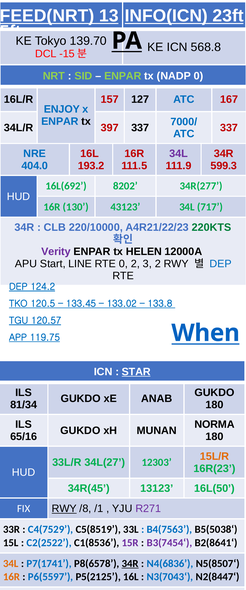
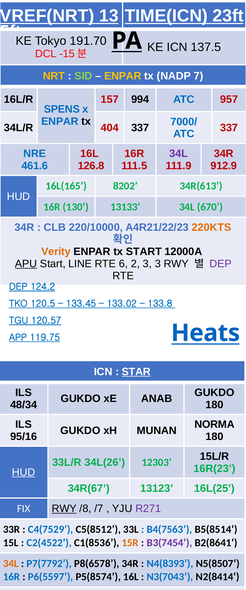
FEED(NRT: FEED(NRT -> VREF(NRT (47, 16)
INFO(ICN: INFO(ICN -> TIME(ICN (166, 16)
139.70: 139.70 -> 191.70 (88, 41)
568.8: 568.8 -> 137.5 (206, 47)
NRT colour: light green -> yellow (54, 76)
ENPAR colour: light green -> yellow (123, 76)
NADP 0: 0 -> 7 (198, 76)
127: 127 -> 994 (140, 99)
167: 167 -> 957 (229, 99)
ENJOY: ENJOY -> SPENS (62, 109)
397: 397 -> 404 (110, 127)
404.0: 404.0 -> 461.6 (35, 165)
193.2: 193.2 -> 126.8 (91, 165)
599.3: 599.3 -> 912.9 (224, 165)
16L(692: 16L(692 -> 16L(165 (66, 186)
34R(277: 34R(277 -> 34R(613 (201, 186)
43123: 43123 -> 13133 (125, 206)
717: 717 -> 670 (210, 206)
220KTS colour: green -> orange (211, 227)
Verity colour: purple -> orange (56, 251)
tx HELEN: HELEN -> START (144, 251)
APU underline: none -> present (26, 263)
RTE 0: 0 -> 6 (123, 263)
3 2: 2 -> 3 (158, 263)
DEP colour: blue -> purple (221, 263)
When: When -> Heats (206, 332)
81/34: 81/34 -> 48/34 (24, 404)
65/16: 65/16 -> 95/16 (24, 436)
15L/R colour: orange -> black (214, 455)
34L(27: 34L(27 -> 34L(26 (105, 461)
HUD underline: none -> present (24, 471)
34R(45: 34R(45 -> 34R(67 (89, 487)
16L(50: 16L(50 -> 16L(25 (214, 487)
/1: /1 -> /7 (99, 507)
C5(8519: C5(8519 -> C5(8512 (98, 528)
B5(5038‘: B5(5038‘ -> B5(8514‘ (216, 528)
C2(2522: C2(2522 -> C2(4522 (49, 541)
15R colour: purple -> orange (130, 541)
P7(1741: P7(1741 -> P7(7792 (49, 562)
34R underline: present -> none (130, 562)
N4(6836: N4(6836 -> N4(8393 (170, 562)
16R colour: orange -> blue (12, 575)
P5(2125: P5(2125 -> P5(8574 (98, 575)
N2(8447‘: N2(8447‘ -> N2(8414‘ (218, 575)
